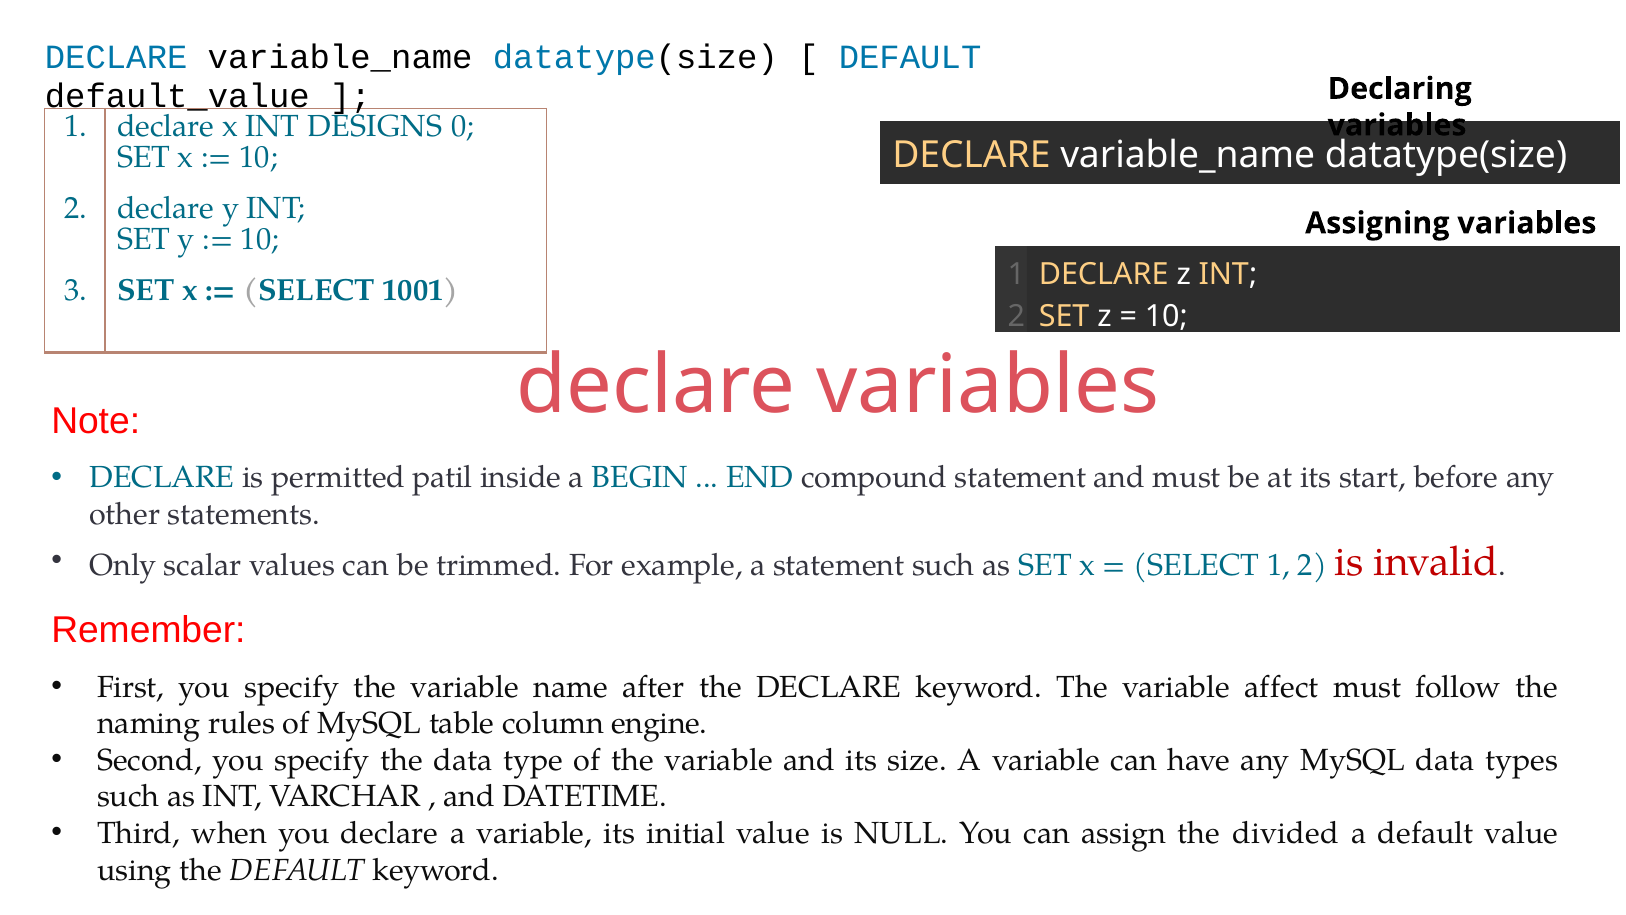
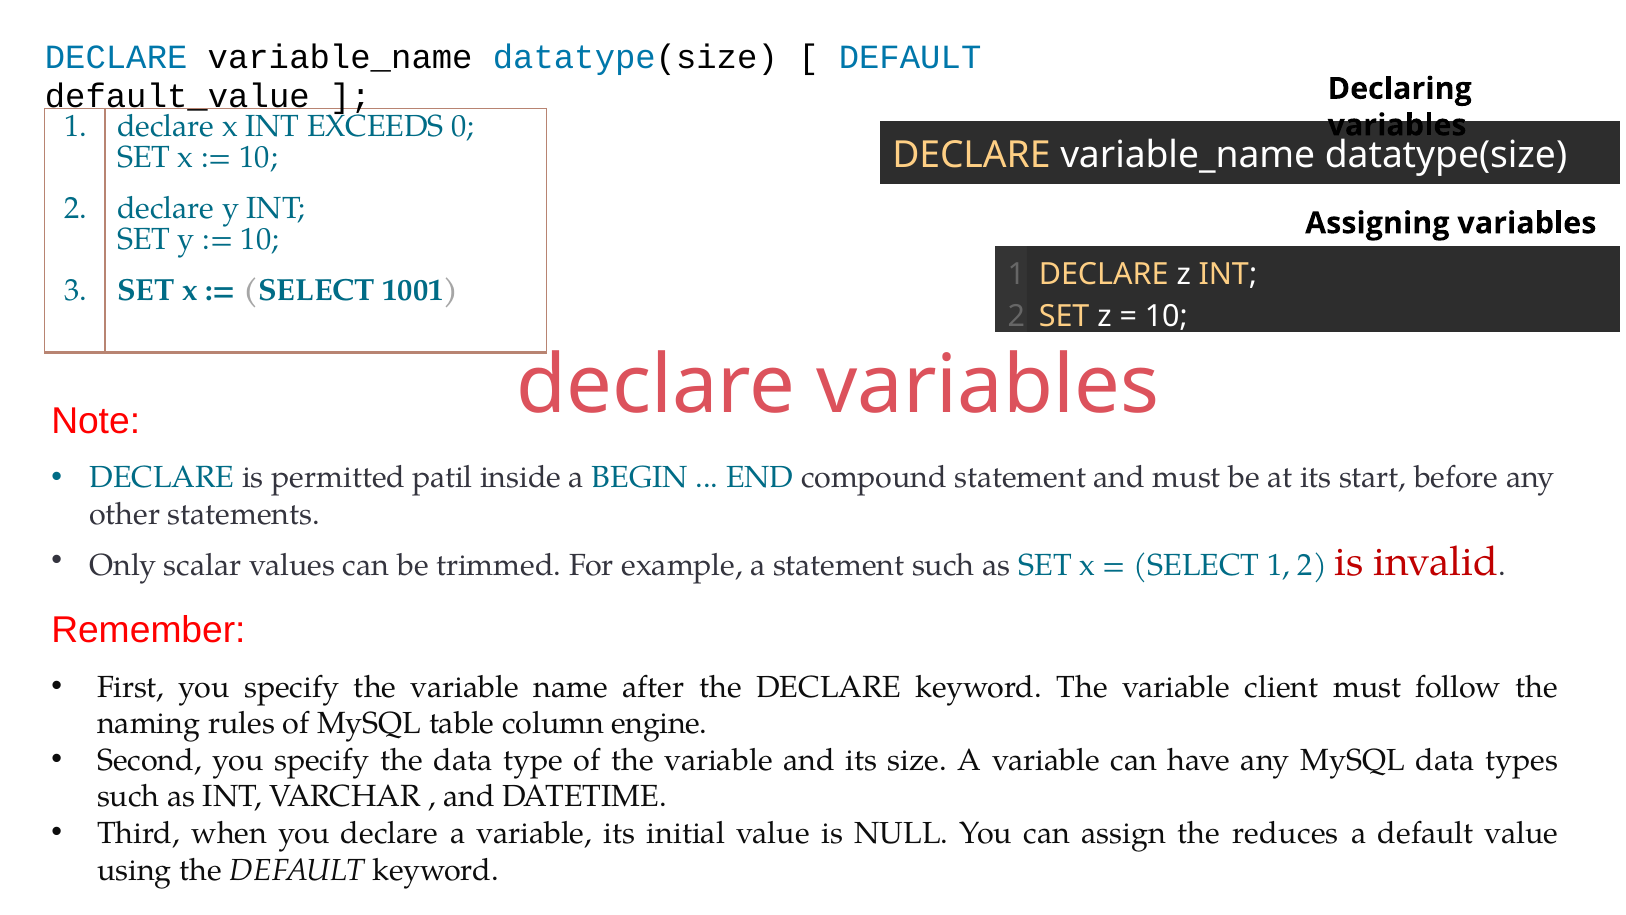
DESIGNS: DESIGNS -> EXCEEDS (375, 127)
affect: affect -> client (1282, 687)
divided: divided -> reduces (1286, 833)
